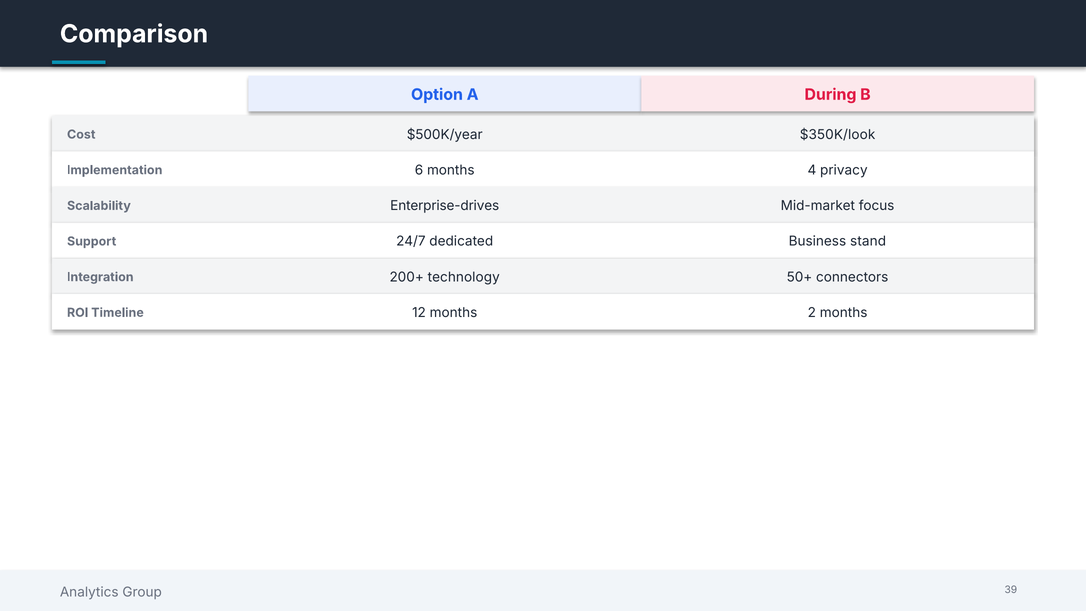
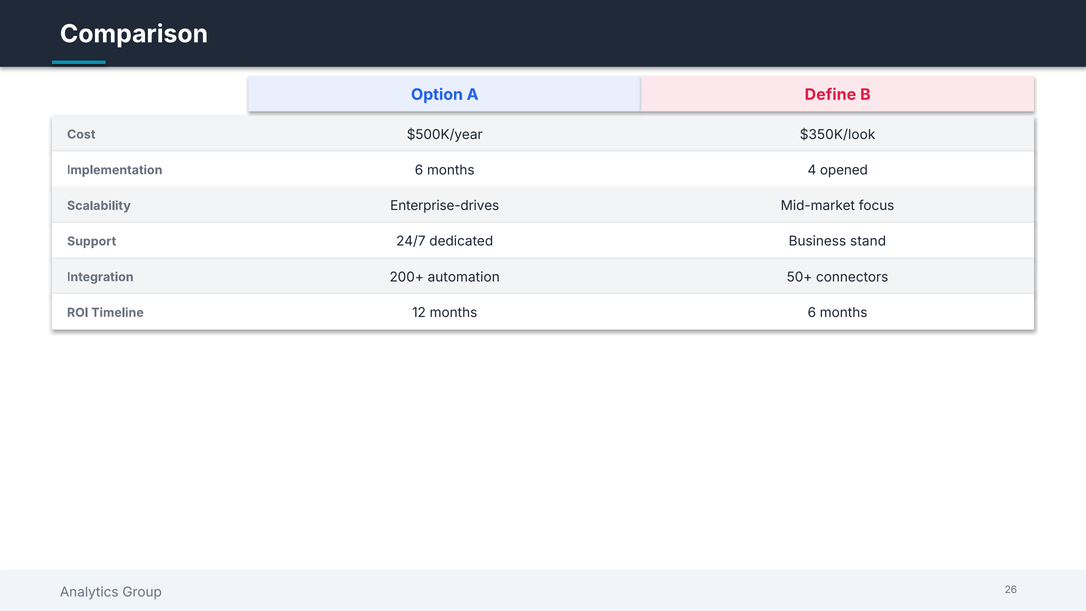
During: During -> Define (830, 95)
privacy: privacy -> opened (844, 170)
technology: technology -> automation (464, 277)
months 2: 2 -> 6 (812, 313)
39: 39 -> 26 (1011, 590)
